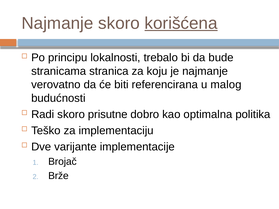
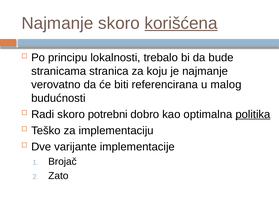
prisutne: prisutne -> potrebni (108, 114)
politika underline: none -> present (253, 114)
Brže: Brže -> Zato (58, 176)
